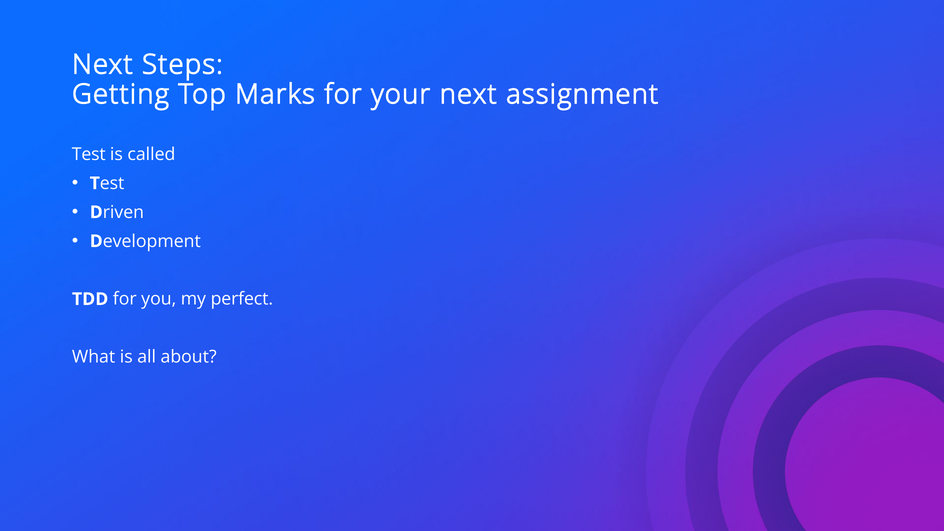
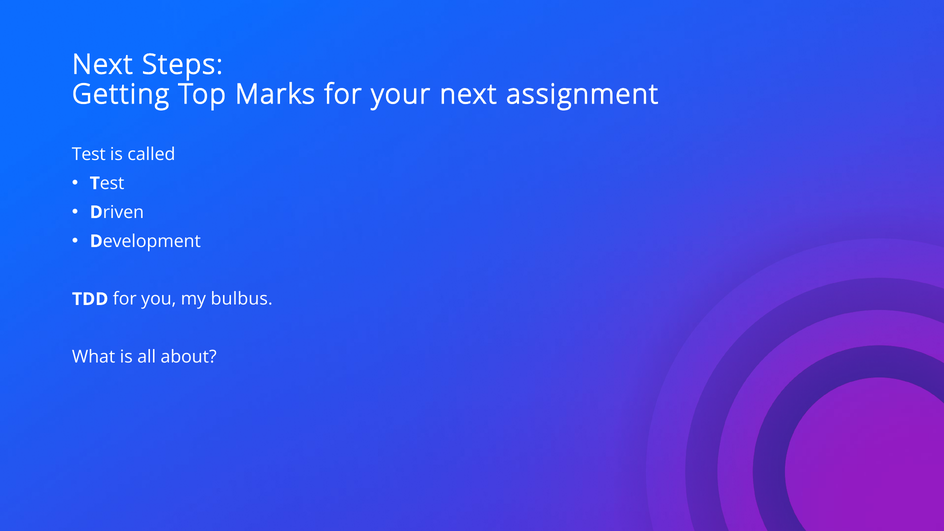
perfect: perfect -> bulbus (242, 299)
